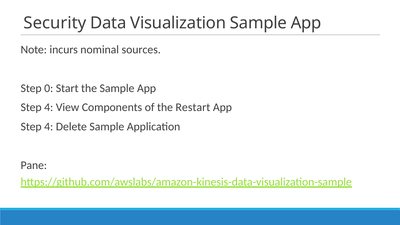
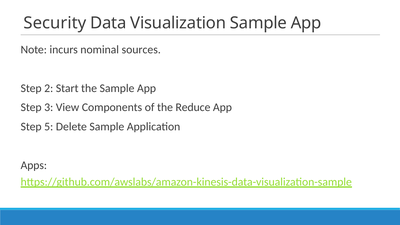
0: 0 -> 2 (49, 88)
4: 4 -> 3 (49, 107)
Restart: Restart -> Reduce (193, 107)
4: 4 -> 5 (49, 127)
Pane: Pane -> Apps (34, 165)
